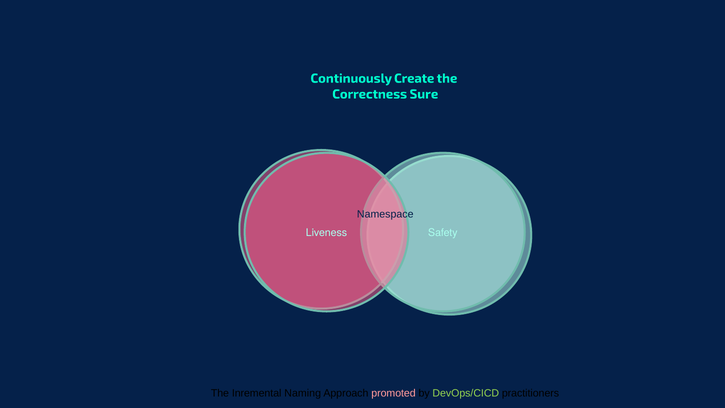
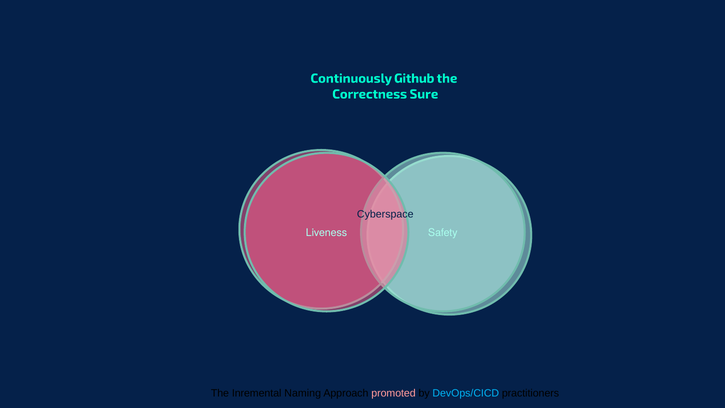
Create: Create -> Github (414, 78)
Namespace: Namespace -> Cyberspace (385, 214)
DevOps/CICD colour: light green -> light blue (466, 393)
